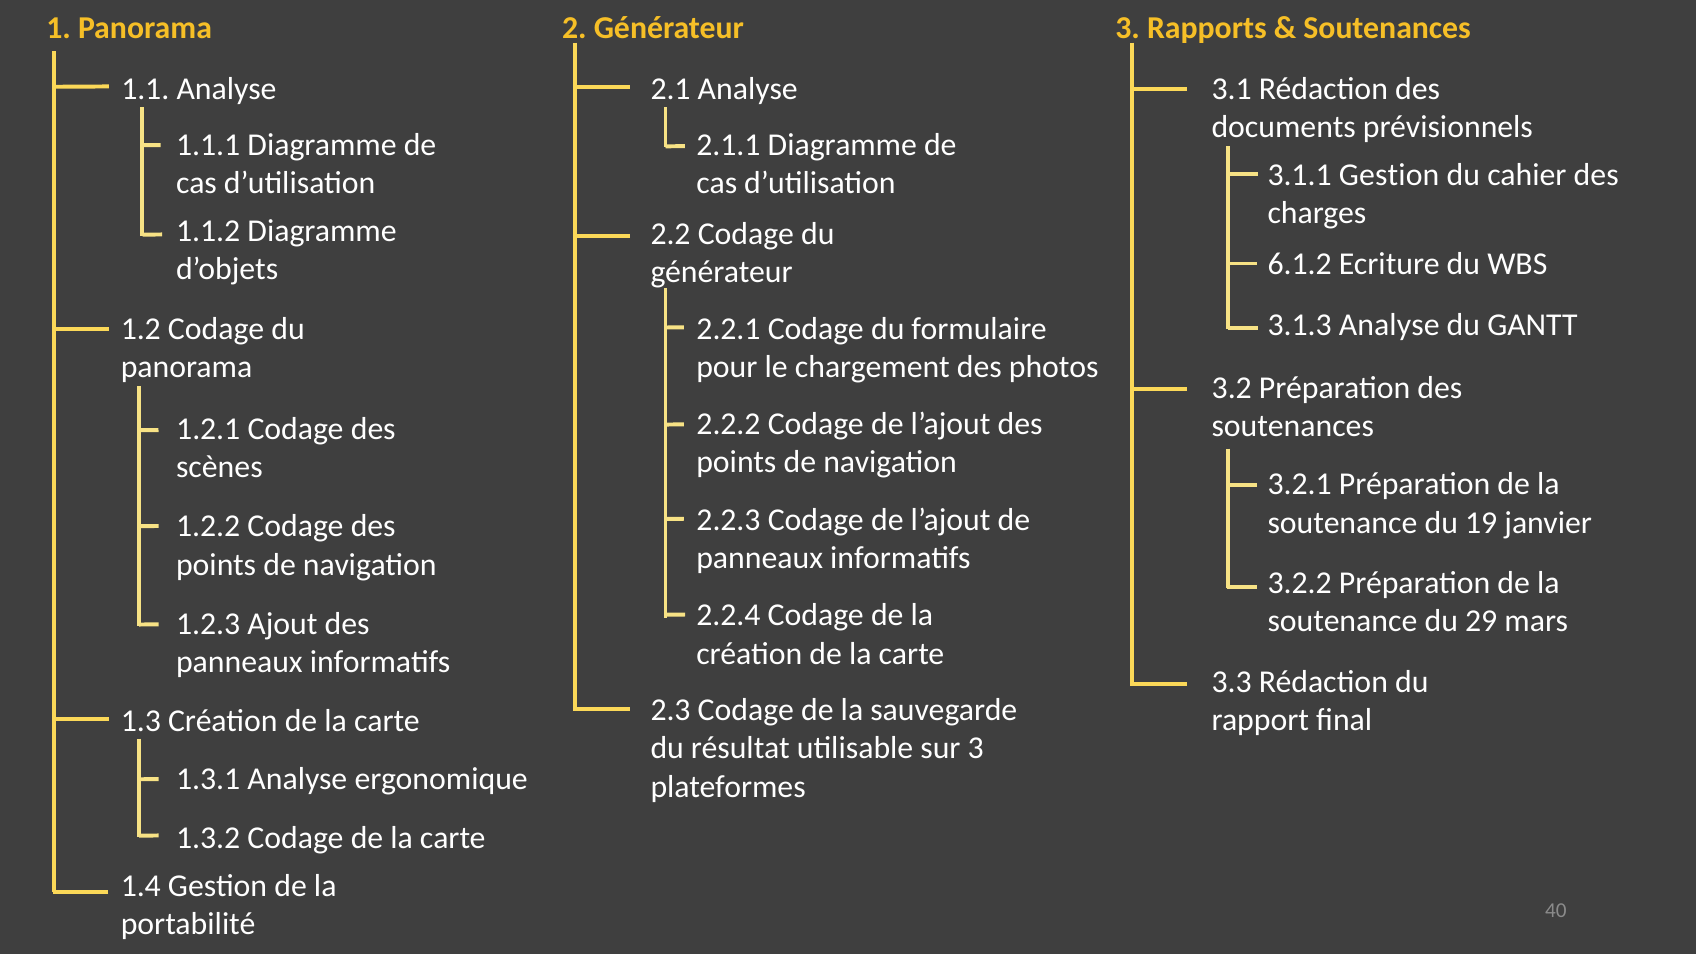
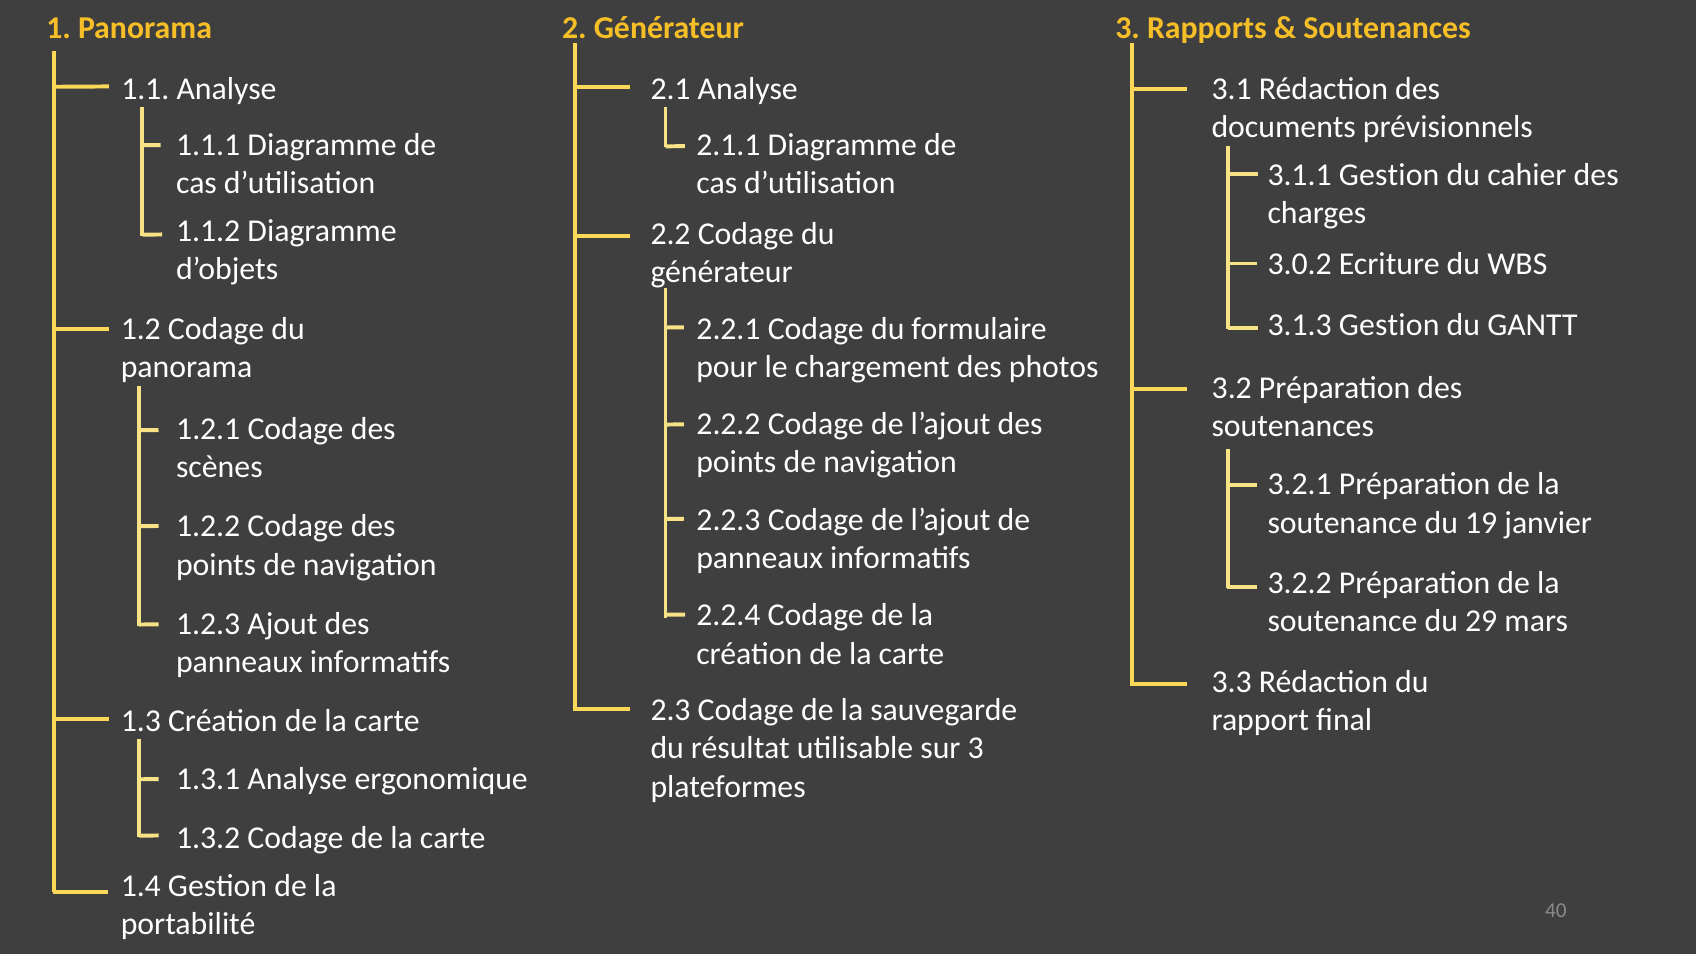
6.1.2: 6.1.2 -> 3.0.2 (1300, 264)
3.1.3 Analyse: Analyse -> Gestion (1389, 325)
